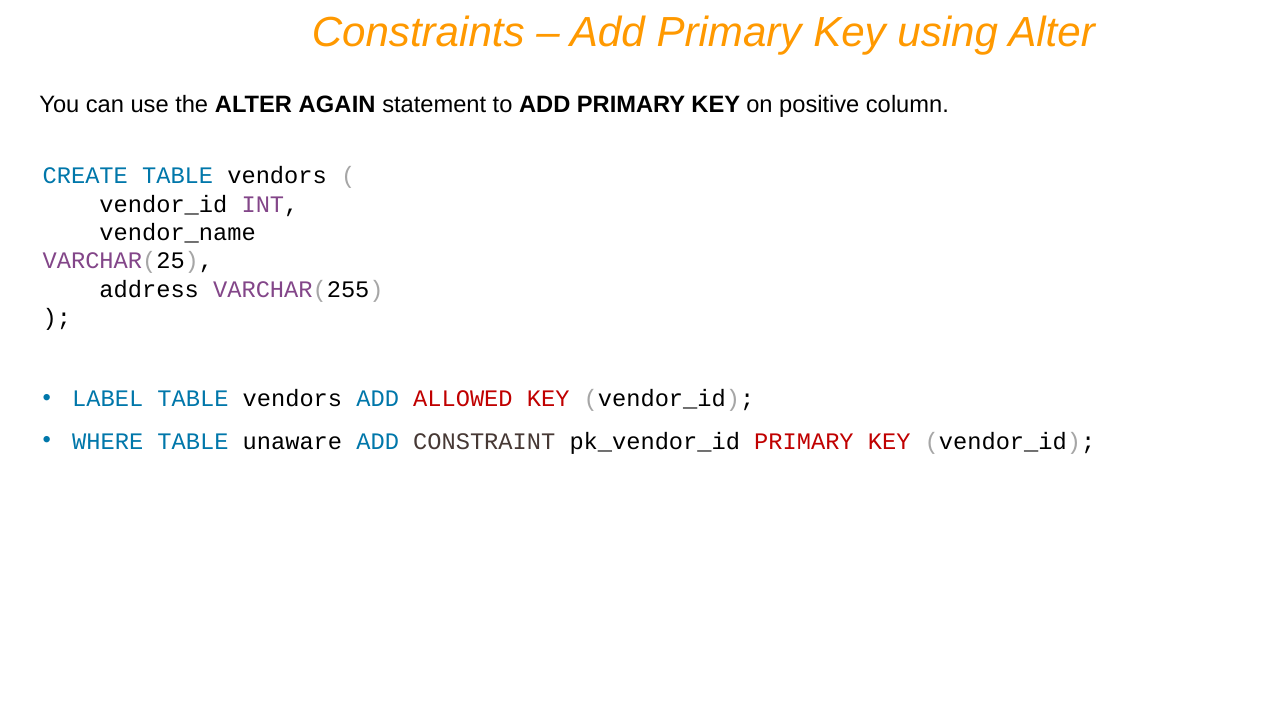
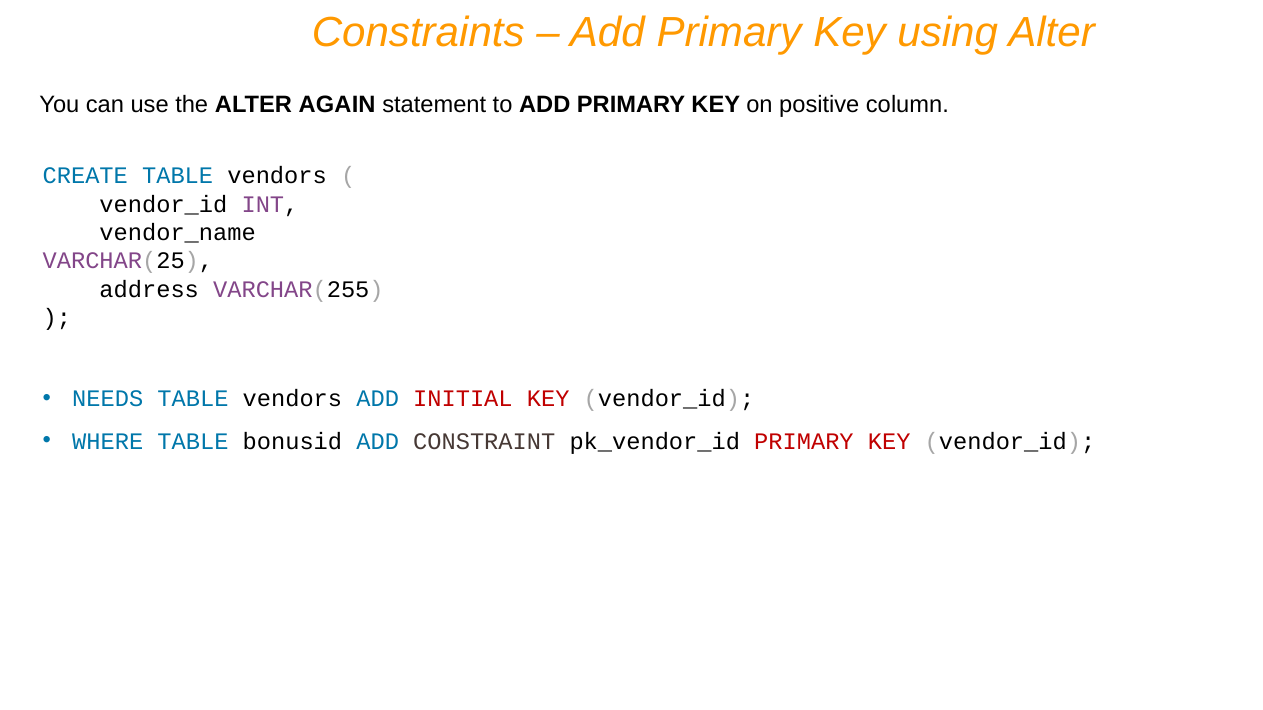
LABEL: LABEL -> NEEDS (108, 399)
ALLOWED: ALLOWED -> INITIAL (463, 399)
unaware: unaware -> bonusid (292, 442)
